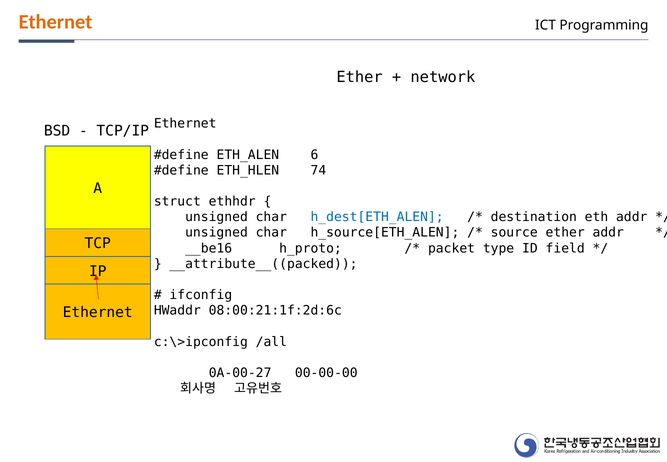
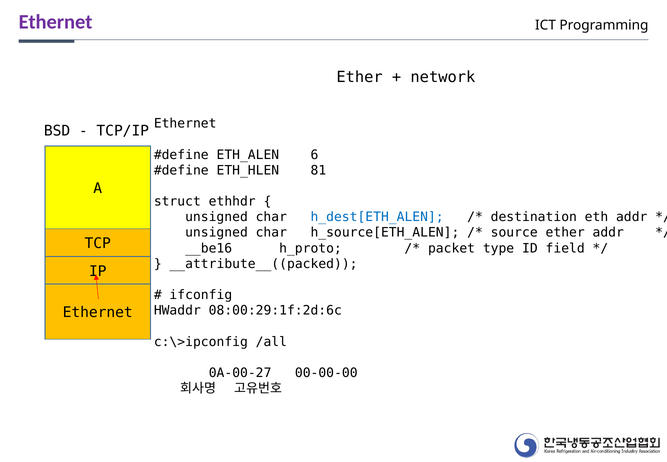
Ethernet colour: orange -> purple (56, 22)
74: 74 -> 81 (318, 170)
08:00:21:1f:2d:6c: 08:00:21:1f:2d:6c -> 08:00:29:1f:2d:6c (275, 311)
